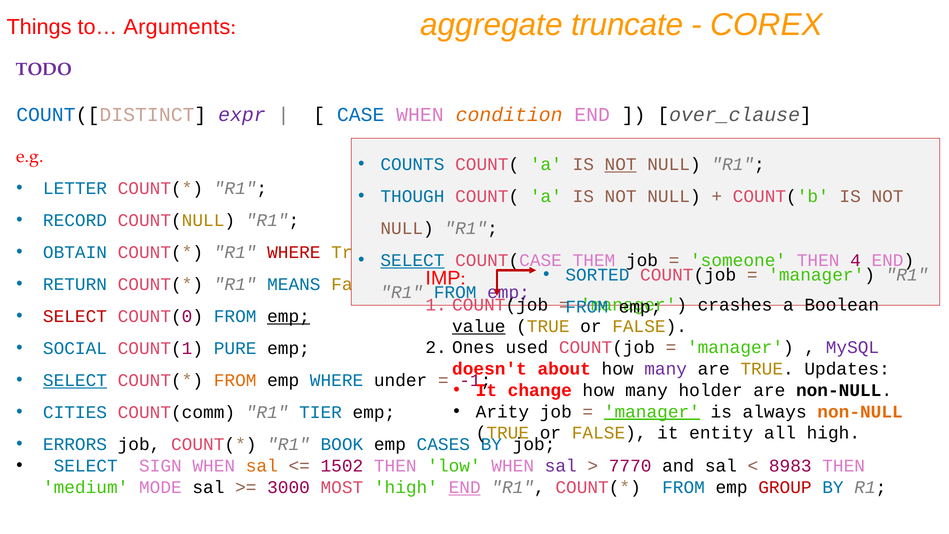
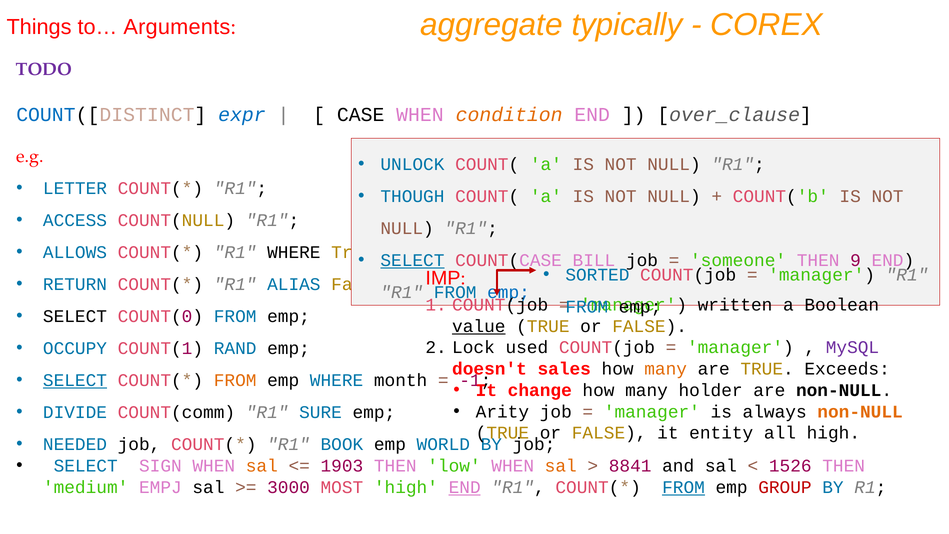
truncate: truncate -> typically (627, 25)
expr colour: purple -> blue (242, 115)
CASE colour: blue -> black (361, 115)
COUNTS: COUNTS -> UNLOCK (412, 164)
NOT underline: present -> none (621, 164)
RECORD: RECORD -> ACCESS (75, 220)
OBTAIN: OBTAIN -> ALLOWS (75, 252)
WHERE colour: red -> black (294, 252)
THEM: THEM -> BILL (594, 260)
4: 4 -> 9 (856, 260)
MEANS: MEANS -> ALIAS (294, 284)
emp colour: purple -> blue (509, 292)
crashes: crashes -> written (735, 305)
SELECT colour: red -> black (75, 316)
emp underline: present -> none (289, 316)
SOCIAL: SOCIAL -> OCCUPY (75, 348)
PURE: PURE -> RAND (235, 348)
Ones: Ones -> Lock (473, 347)
about: about -> sales (564, 369)
many colour: purple -> orange (666, 369)
Updates: Updates -> Exceeds (847, 369)
under: under -> month (401, 380)
manager underline: present -> none (652, 411)
CITIES: CITIES -> DIVIDE (75, 412)
TIER: TIER -> SURE (321, 412)
ERRORS: ERRORS -> NEEDED (75, 444)
CASES: CASES -> WORLD (443, 444)
1502: 1502 -> 1903 (342, 466)
sal colour: purple -> orange (561, 466)
7770: 7770 -> 8841 (630, 466)
8983: 8983 -> 1526 (790, 466)
MODE: MODE -> EMPJ (160, 487)
FROM underline: none -> present (684, 487)
